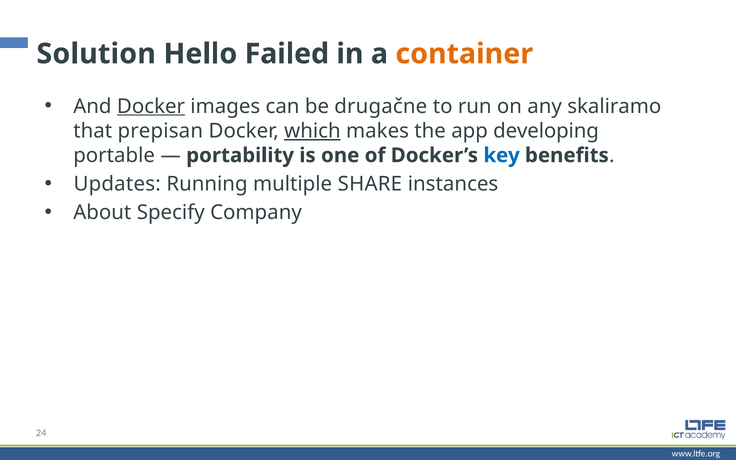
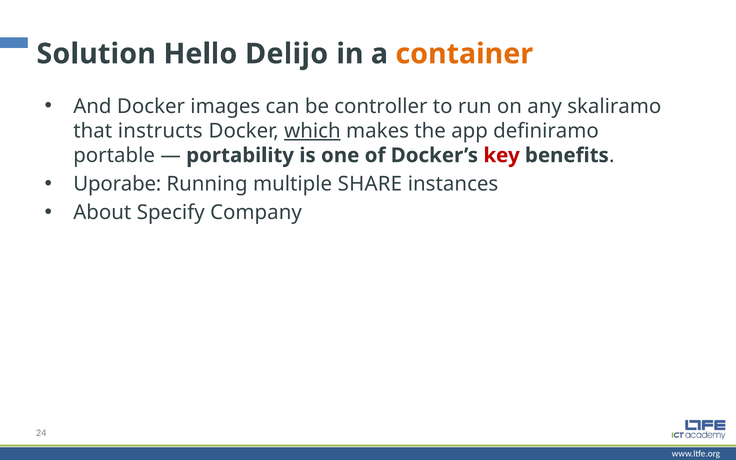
Failed: Failed -> Delijo (287, 54)
Docker underline: present -> none (151, 106)
drugačne: drugačne -> controller (381, 106)
prepisan: prepisan -> instructs (160, 131)
developing: developing -> definiramo (546, 131)
key colour: blue -> red (502, 155)
Updates: Updates -> Uporabe (117, 184)
